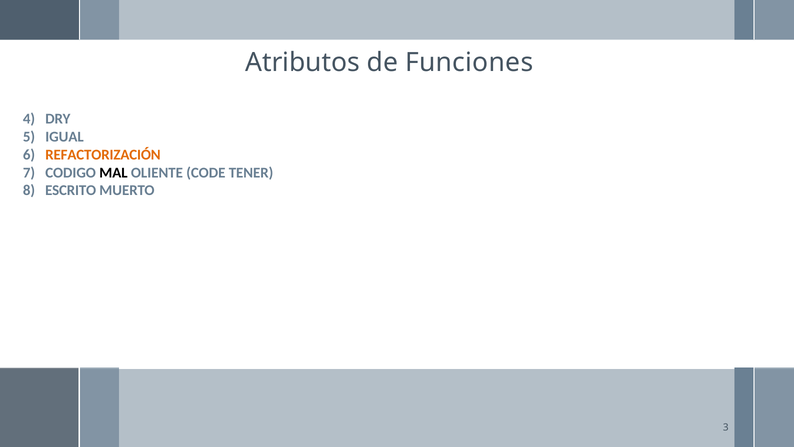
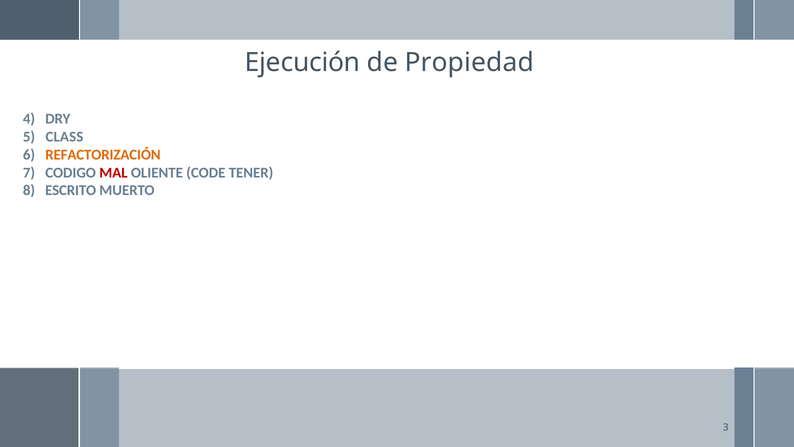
Atributos: Atributos -> Ejecución (303, 62)
Funciones: Funciones -> Propiedad (469, 62)
IGUAL: IGUAL -> CLASS (64, 137)
MAL colour: black -> red (113, 173)
